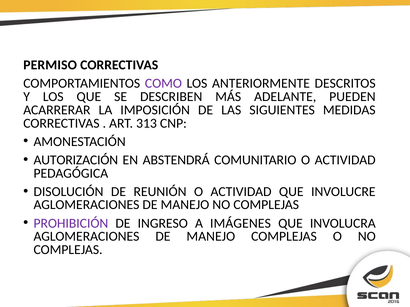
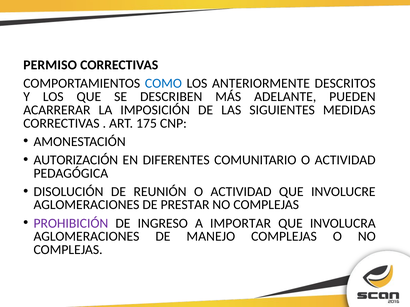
COMO colour: purple -> blue (163, 84)
313: 313 -> 175 (147, 123)
ABSTENDRÁ: ABSTENDRÁ -> DIFERENTES (176, 160)
MANEJO: MANEJO -> PRESTAR (185, 205)
IMÁGENES: IMÁGENES -> IMPORTAR (241, 224)
